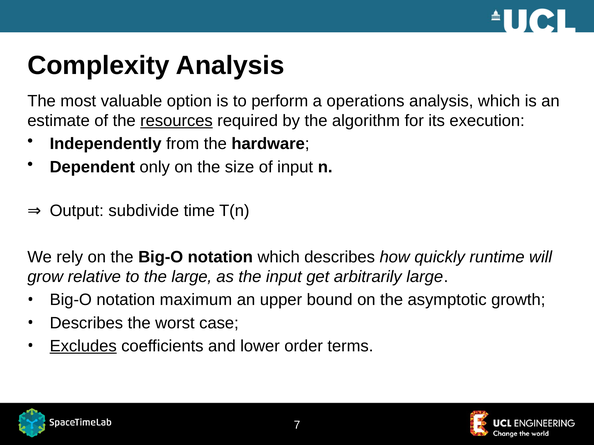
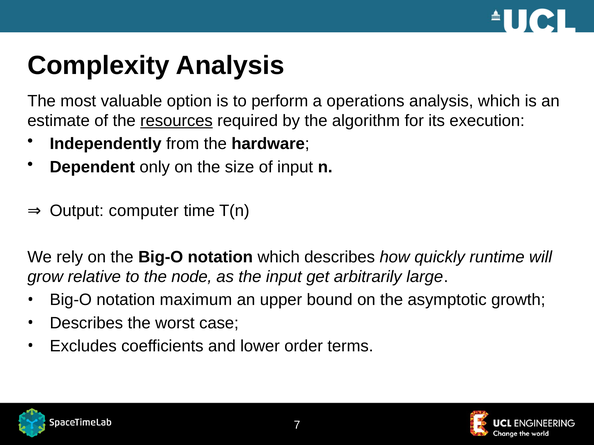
subdivide: subdivide -> computer (144, 211)
the large: large -> node (192, 277)
Excludes underline: present -> none (83, 346)
